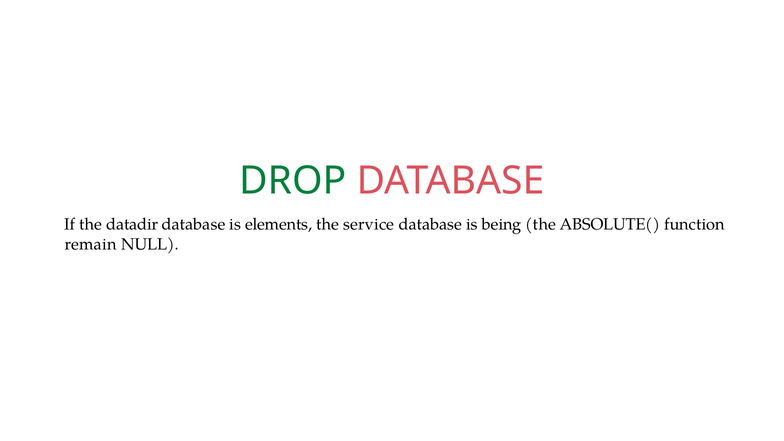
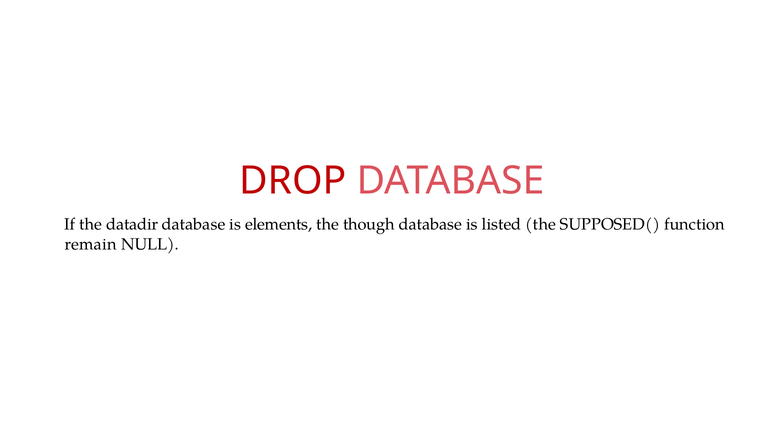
DROP colour: green -> red (293, 181)
service: service -> though (369, 225)
being: being -> listed (502, 225)
ABSOLUTE(: ABSOLUTE( -> SUPPOSED( (610, 225)
